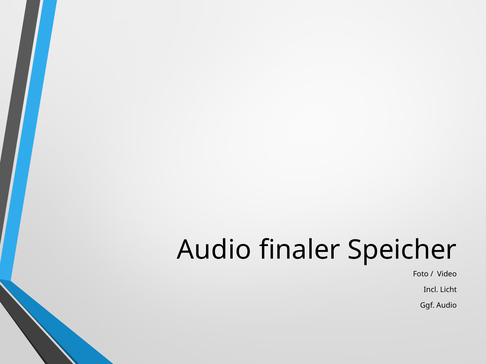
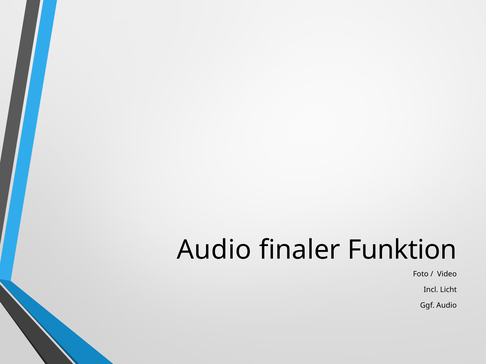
Speicher: Speicher -> Funktion (402, 250)
